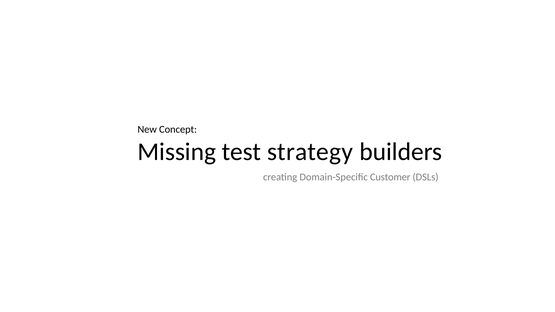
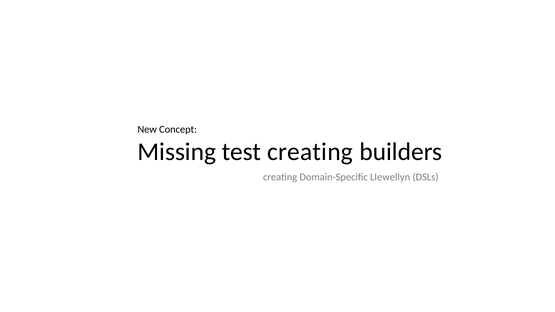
test strategy: strategy -> creating (310, 152)
Customer: Customer -> Llewellyn (390, 177)
